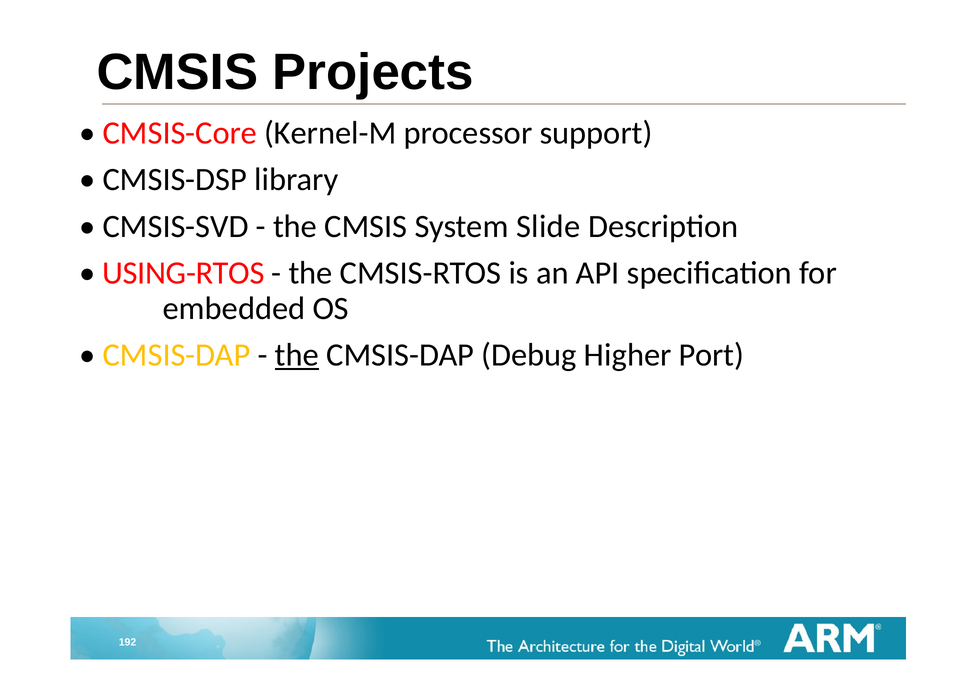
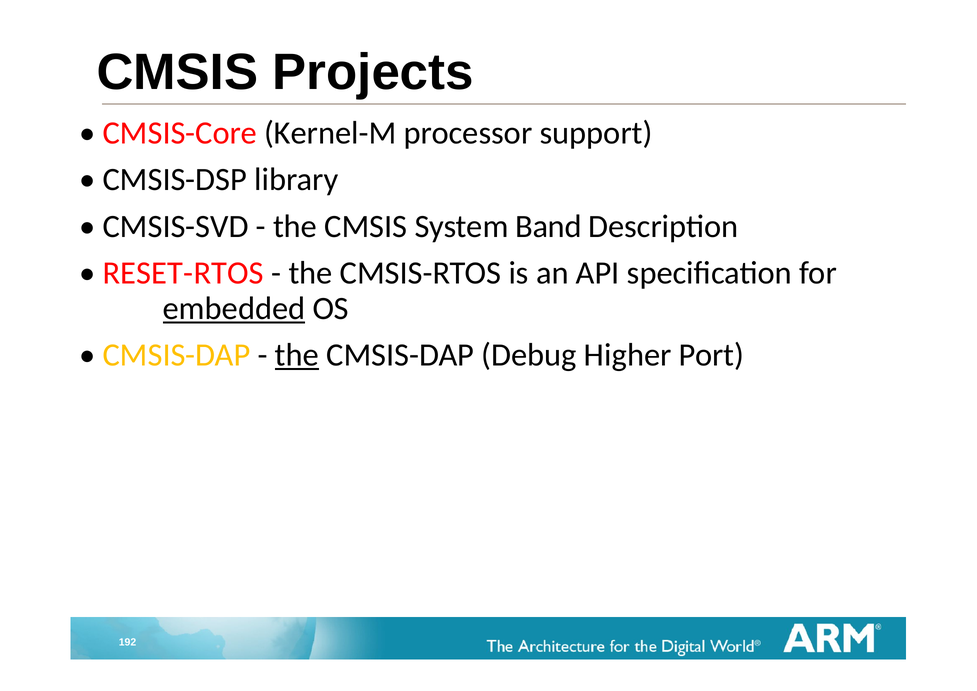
Slide: Slide -> Band (549, 226)
USING-RTOS: USING-RTOS -> RESET-RTOS (183, 273)
embedded underline: none -> present (234, 308)
